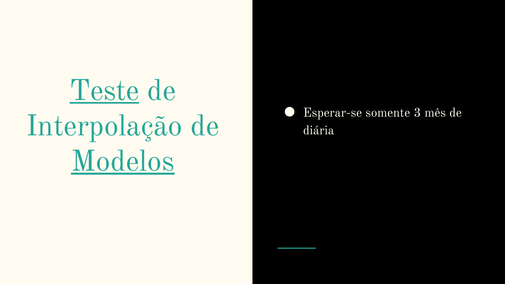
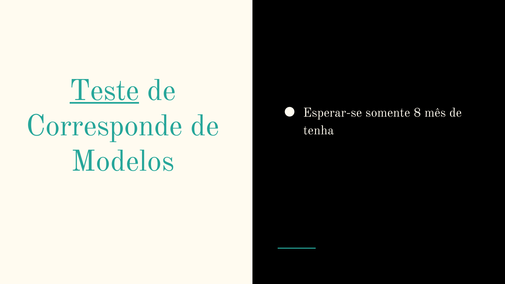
3: 3 -> 8 (417, 113)
Interpolação: Interpolação -> Corresponde (104, 126)
diária: diária -> tenha (319, 130)
Modelos underline: present -> none (123, 161)
